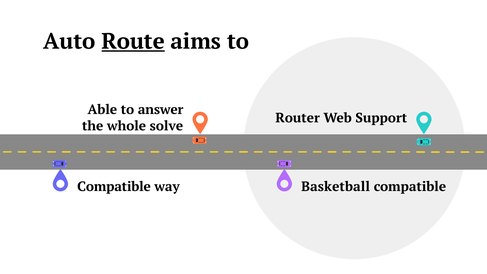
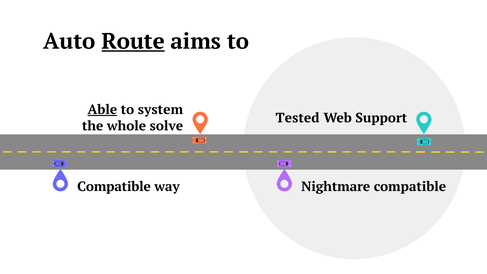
Able underline: none -> present (102, 110)
answer: answer -> system (161, 110)
Router: Router -> Tested (298, 118)
Basketball: Basketball -> Nightmare (336, 187)
